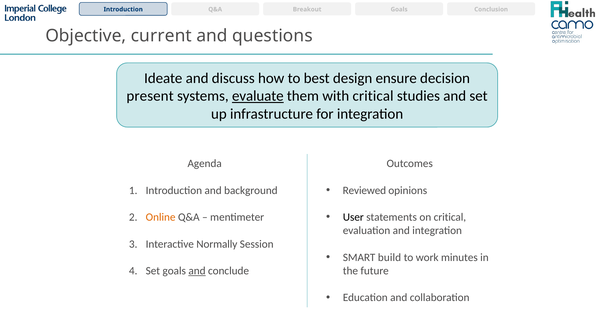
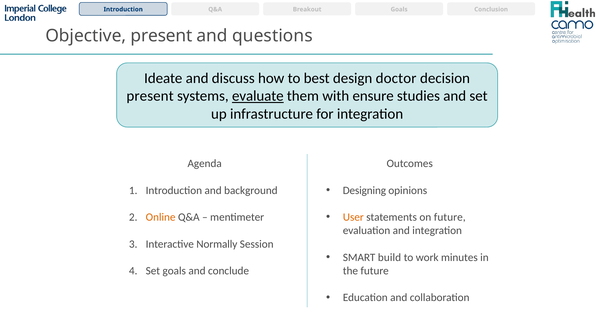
Objective current: current -> present (161, 36)
ensure: ensure -> doctor (396, 78)
with critical: critical -> ensure (373, 96)
Reviewed: Reviewed -> Designing (364, 191)
User colour: black -> orange (353, 217)
on critical: critical -> future (450, 217)
and underline: present -> none (197, 271)
